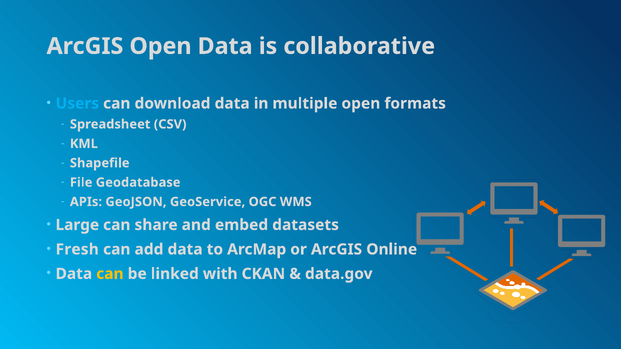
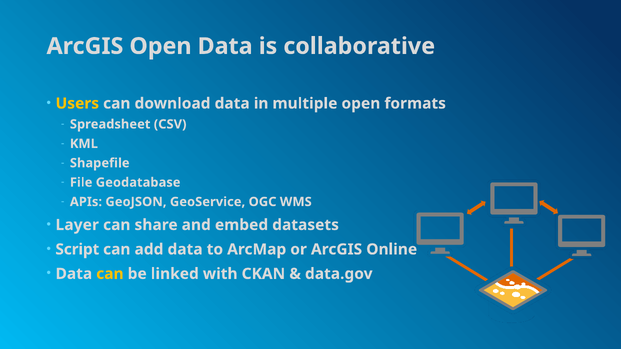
Users colour: light blue -> yellow (77, 104)
Large: Large -> Layer (77, 225)
Fresh: Fresh -> Script (77, 250)
